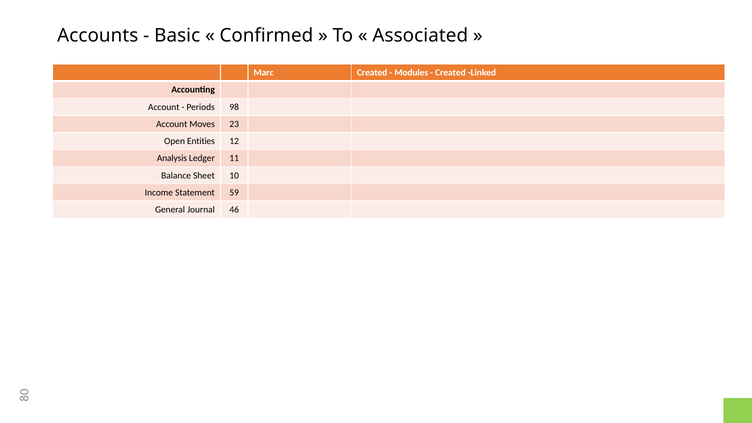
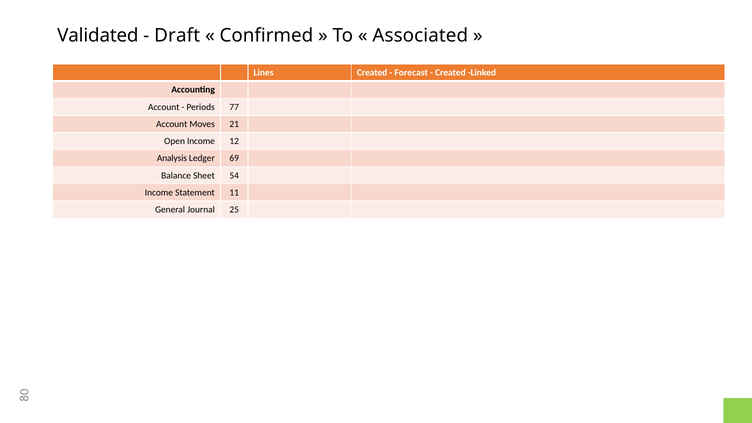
Accounts: Accounts -> Validated (98, 35)
Basic: Basic -> Draft (177, 35)
Marc: Marc -> Lines (264, 73)
Modules: Modules -> Forecast (411, 73)
98: 98 -> 77 (234, 107)
23: 23 -> 21 (234, 124)
Open Entities: Entities -> Income (201, 141)
11: 11 -> 69 (234, 158)
10: 10 -> 54 (234, 175)
59: 59 -> 11 (234, 193)
46: 46 -> 25 (234, 210)
